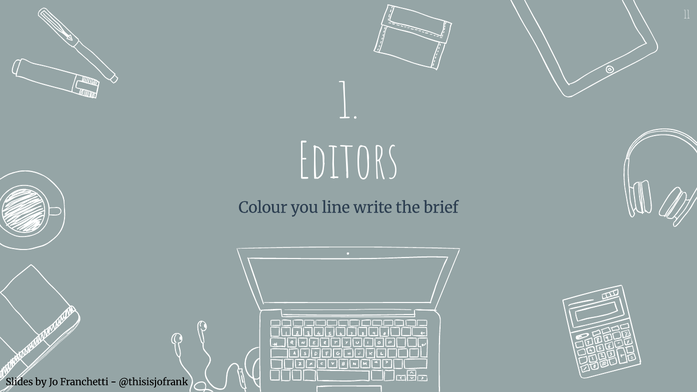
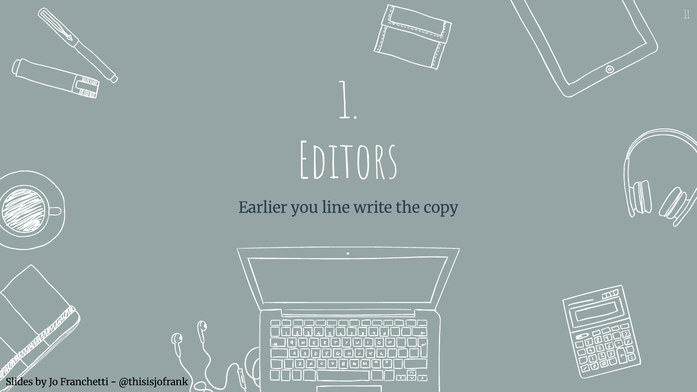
Colour: Colour -> Earlier (263, 208)
brief: brief -> copy (441, 208)
